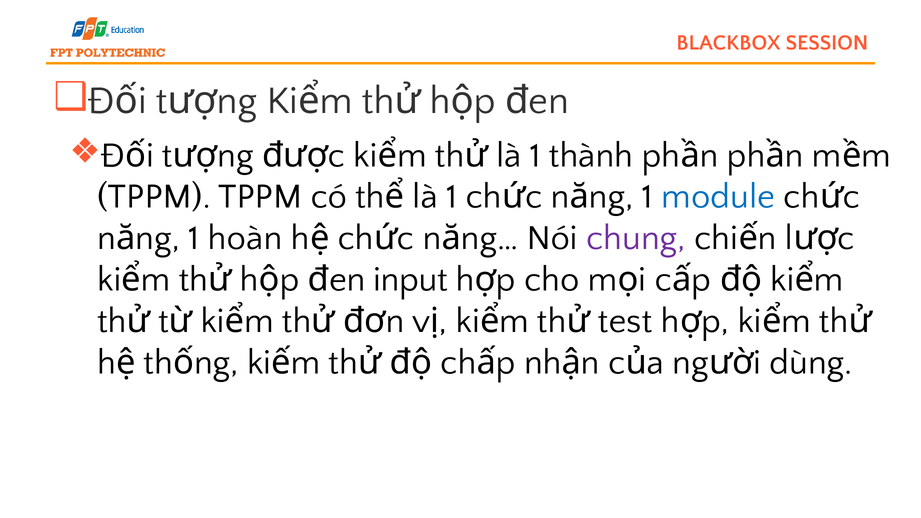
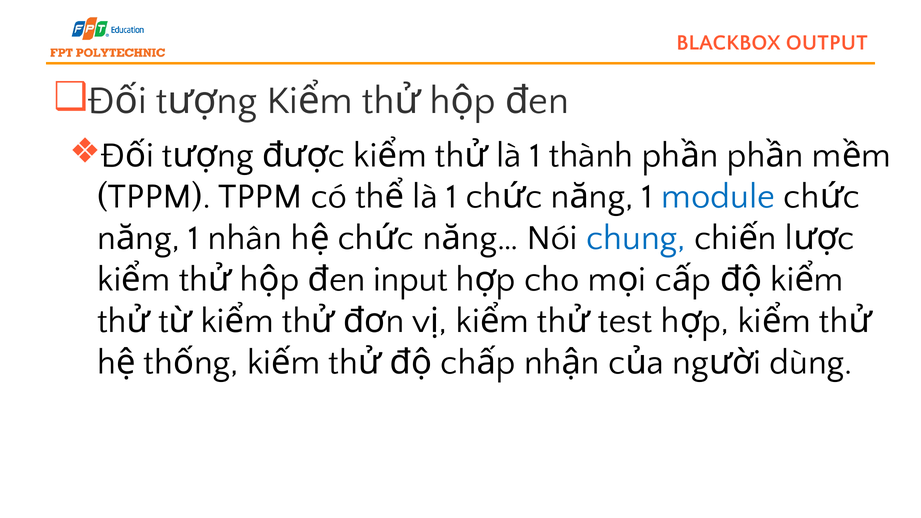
SESSION: SESSION -> OUTPUT (827, 43)
hoàn: hoàn -> nhân (245, 238)
chung colour: purple -> blue (636, 238)
